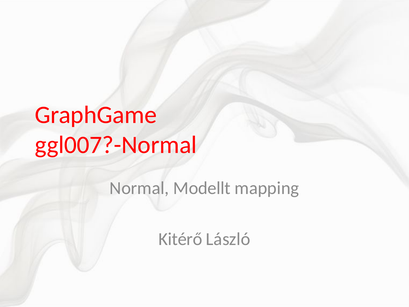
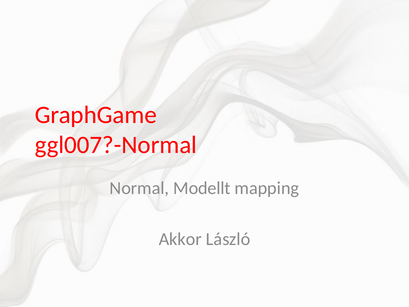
Kitérő: Kitérő -> Akkor (180, 239)
